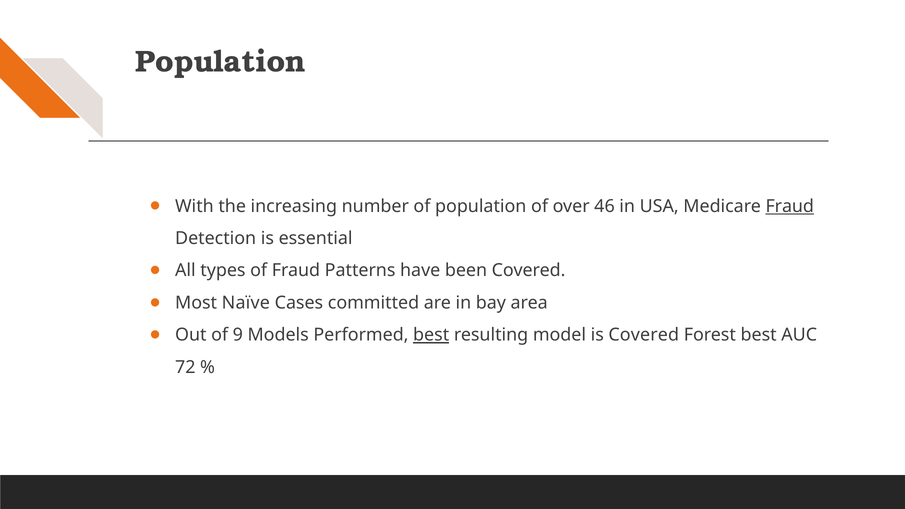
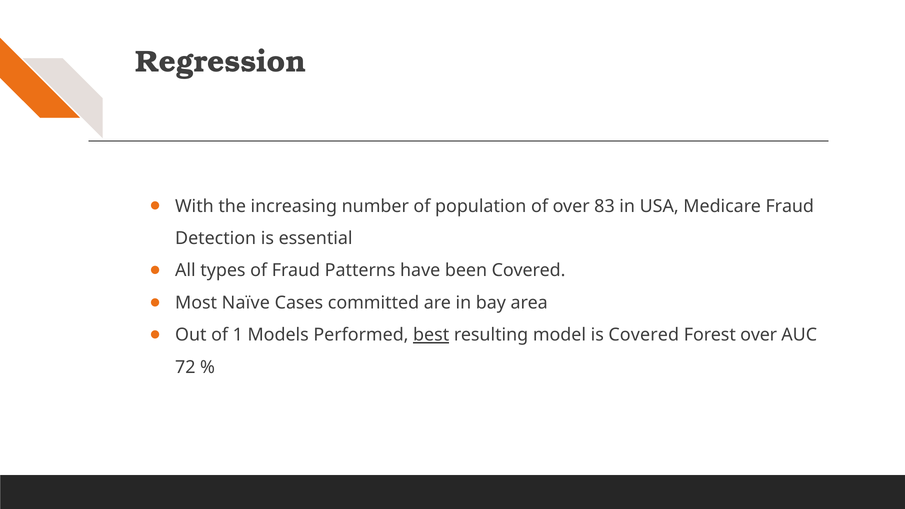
Population: Population -> Regression (221, 62)
46: 46 -> 83 (604, 206)
Fraud underline: present -> none (790, 206)
9: 9 -> 1 (238, 335)
Forest best: best -> over (759, 335)
